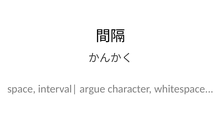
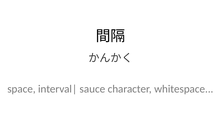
argue: argue -> sauce (92, 89)
